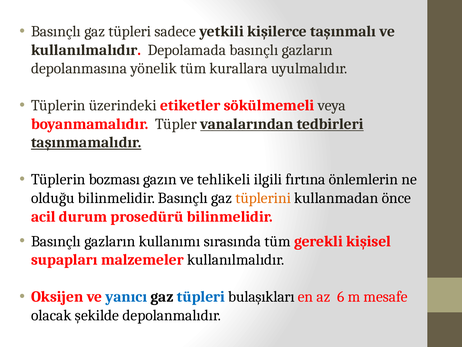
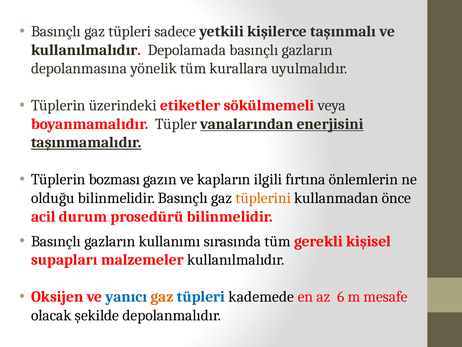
tedbirleri: tedbirleri -> enerjisini (330, 124)
tehlikeli: tehlikeli -> kapların (224, 179)
gaz colour: black -> orange (162, 296)
bulaşıkları: bulaşıkları -> kademede (261, 296)
